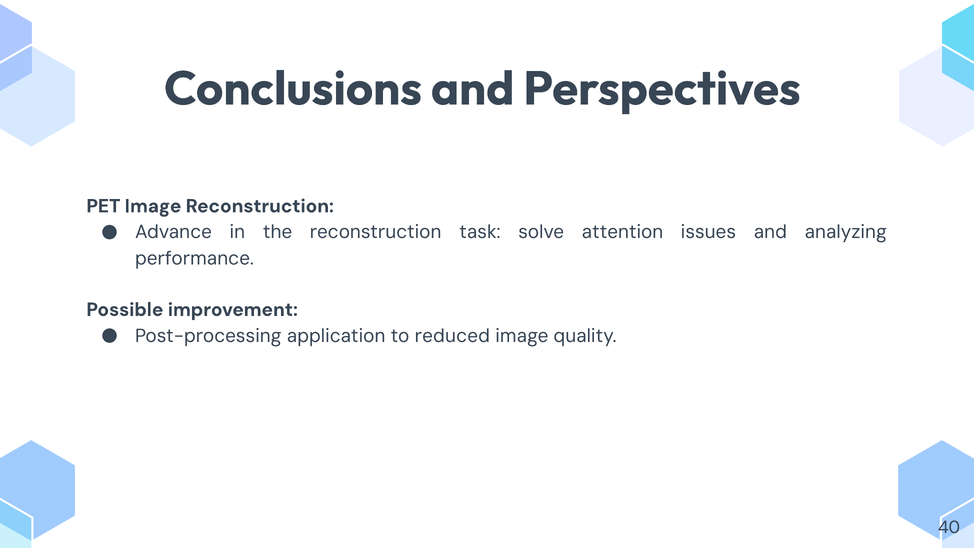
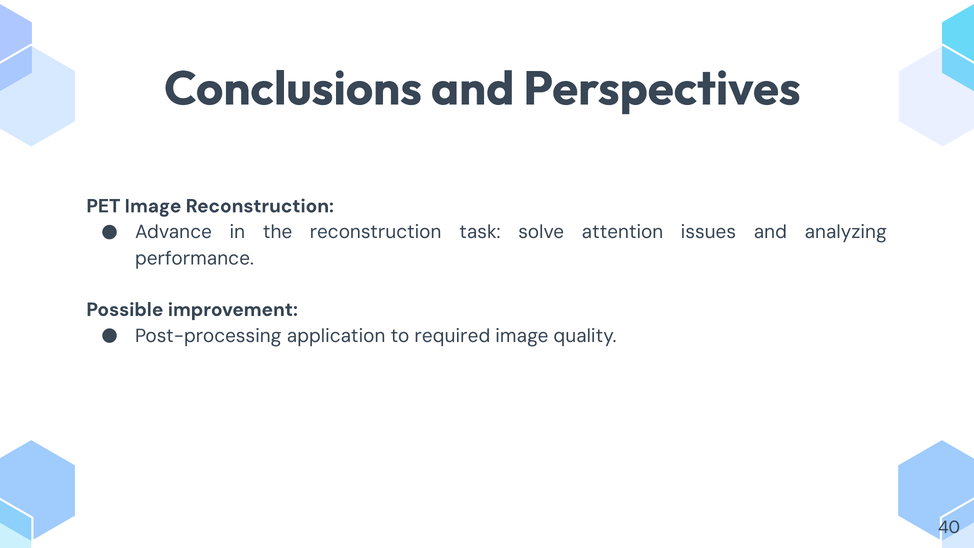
reduced: reduced -> required (452, 336)
